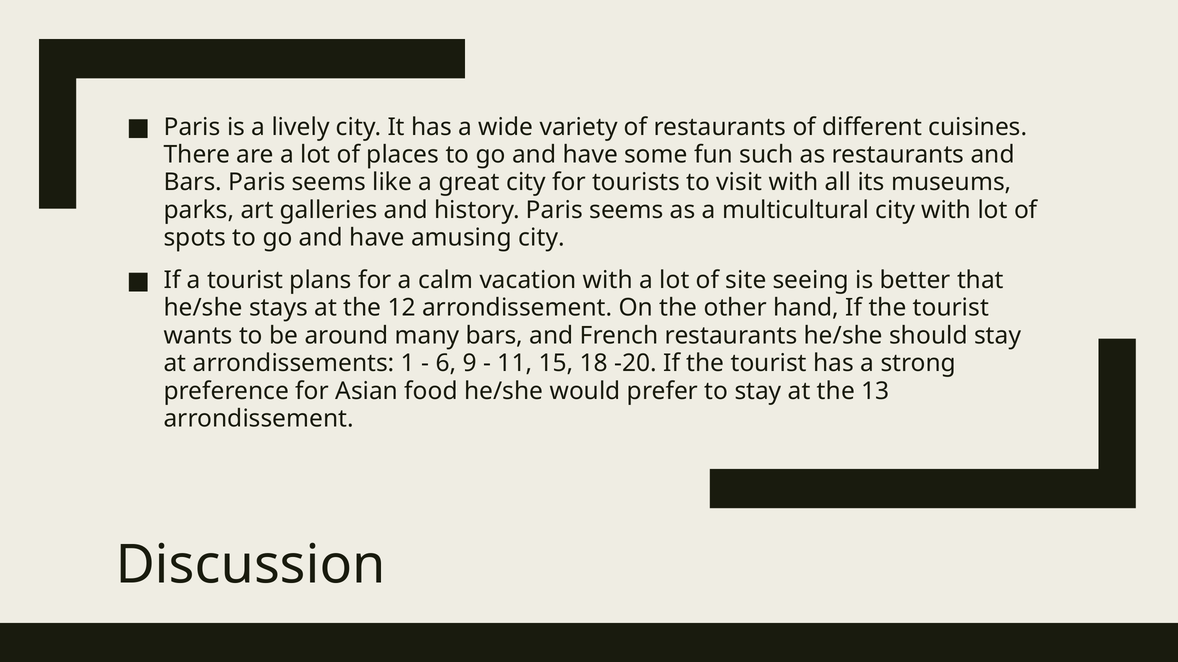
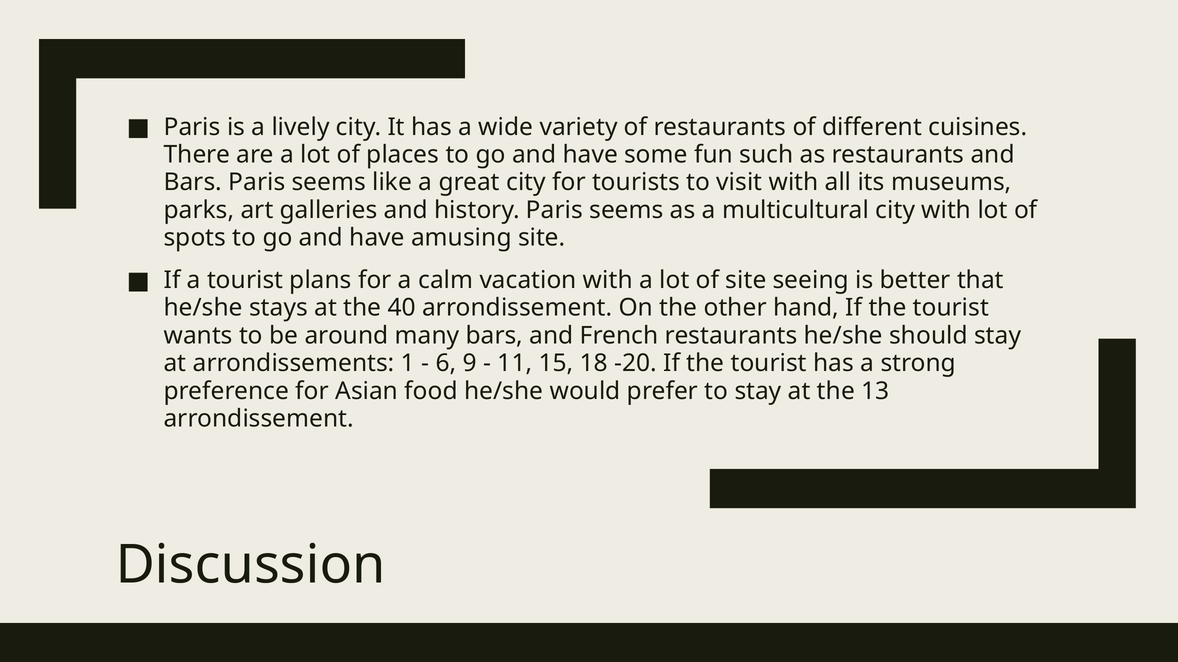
amusing city: city -> site (542, 238)
12: 12 -> 40 (402, 308)
